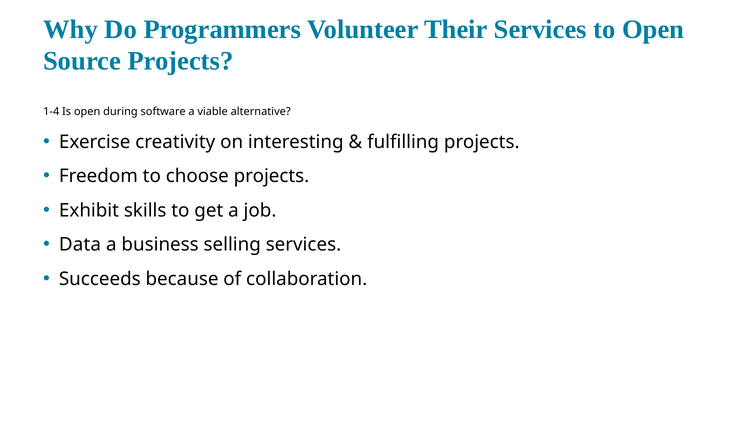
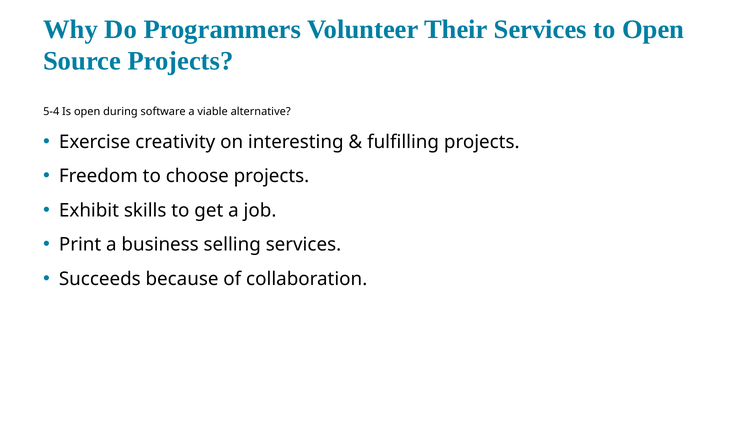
1-4: 1-4 -> 5-4 (51, 112)
Data: Data -> Print (80, 245)
